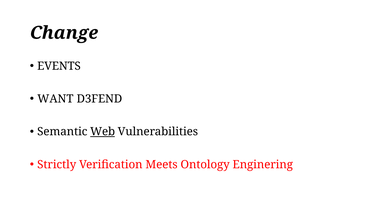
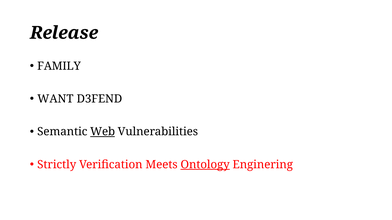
Change: Change -> Release (64, 33)
EVENTS: EVENTS -> FAMILY (59, 66)
Ontology underline: none -> present (205, 165)
